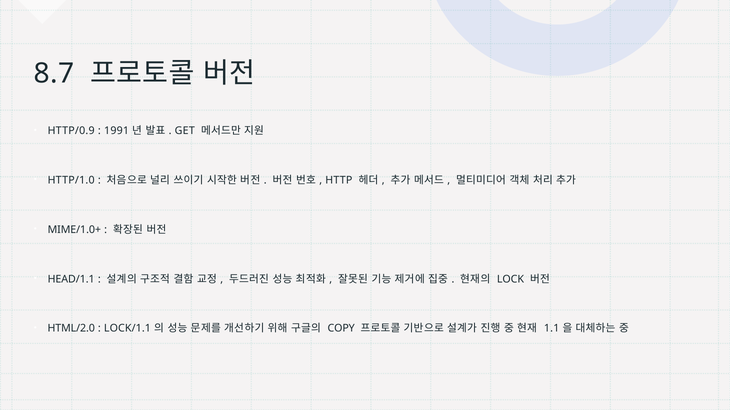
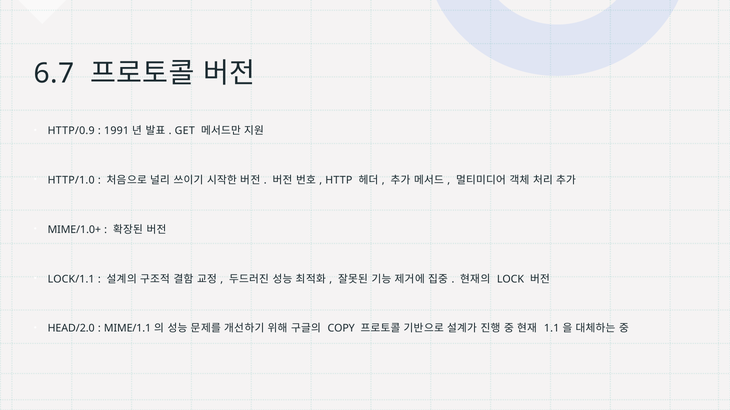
8.7: 8.7 -> 6.7 (54, 73)
HEAD/1.1: HEAD/1.1 -> LOCK/1.1 (71, 279)
HTML/2.0: HTML/2.0 -> HEAD/2.0 (71, 329)
LOCK/1.1: LOCK/1.1 -> MIME/1.1 (128, 329)
